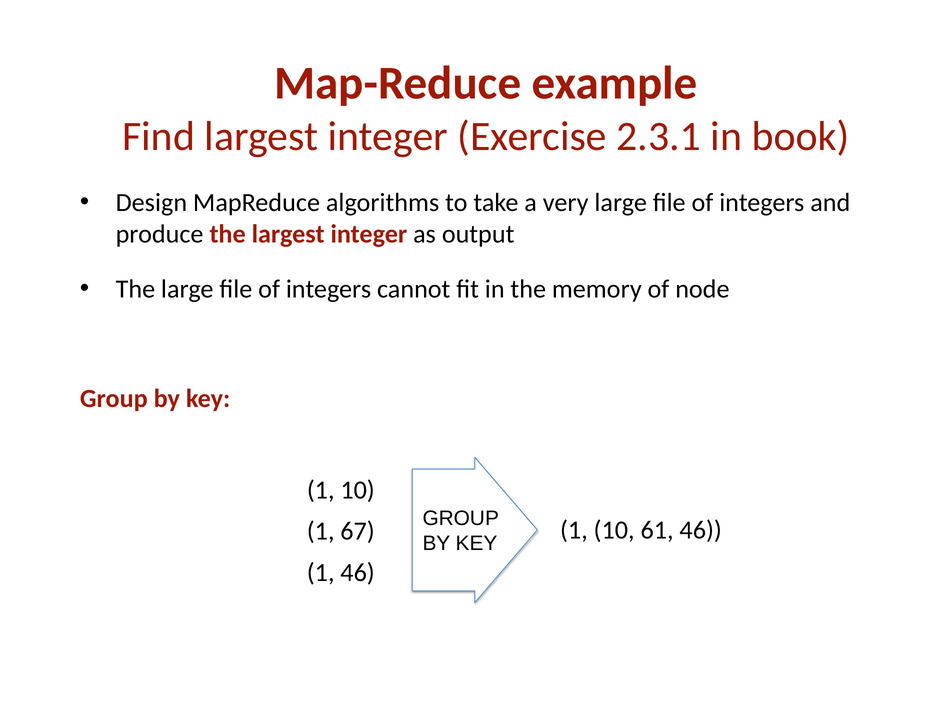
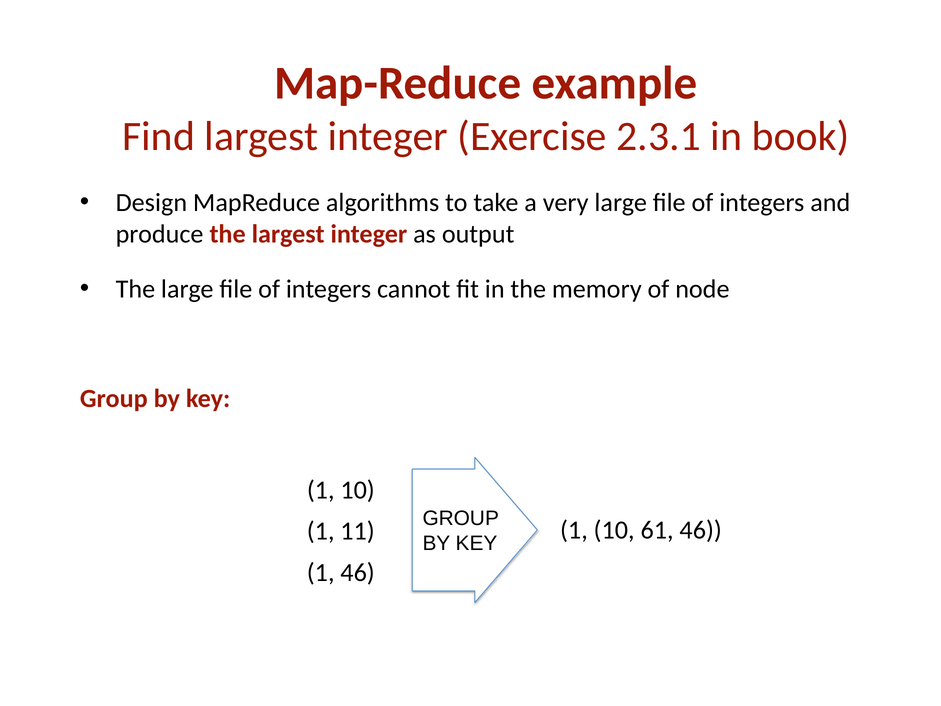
67: 67 -> 11 (358, 531)
